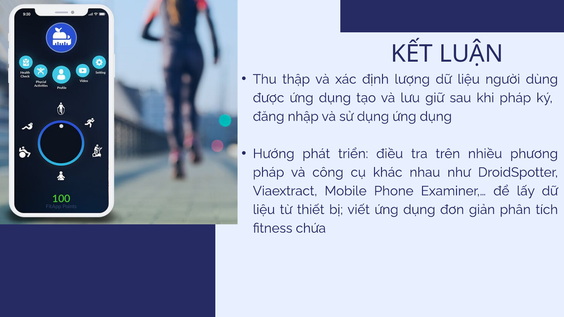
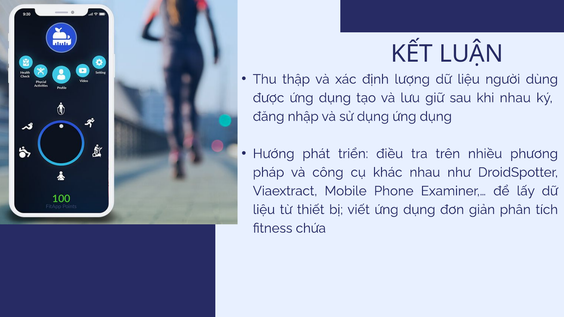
khi pháp: pháp -> nhau (515, 98)
